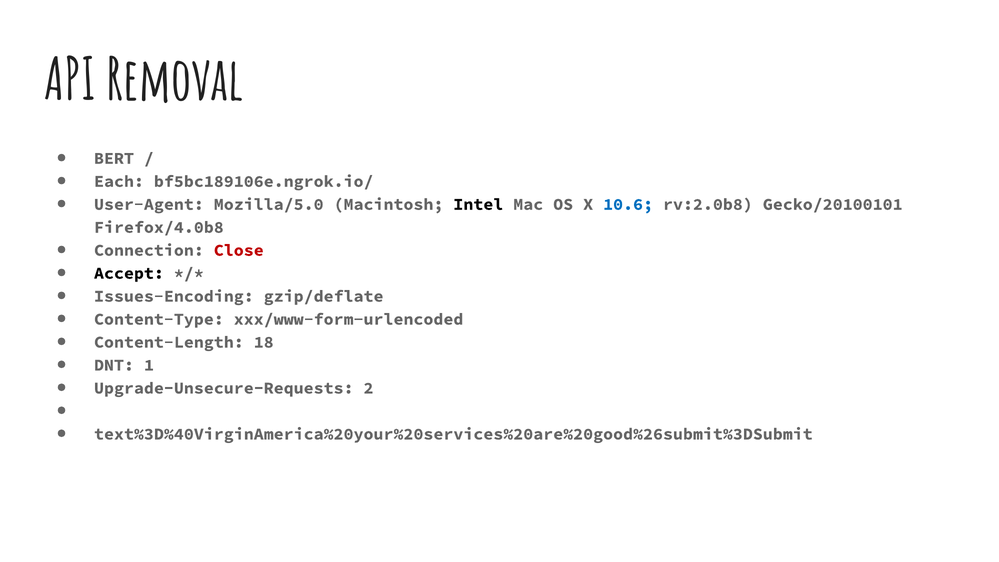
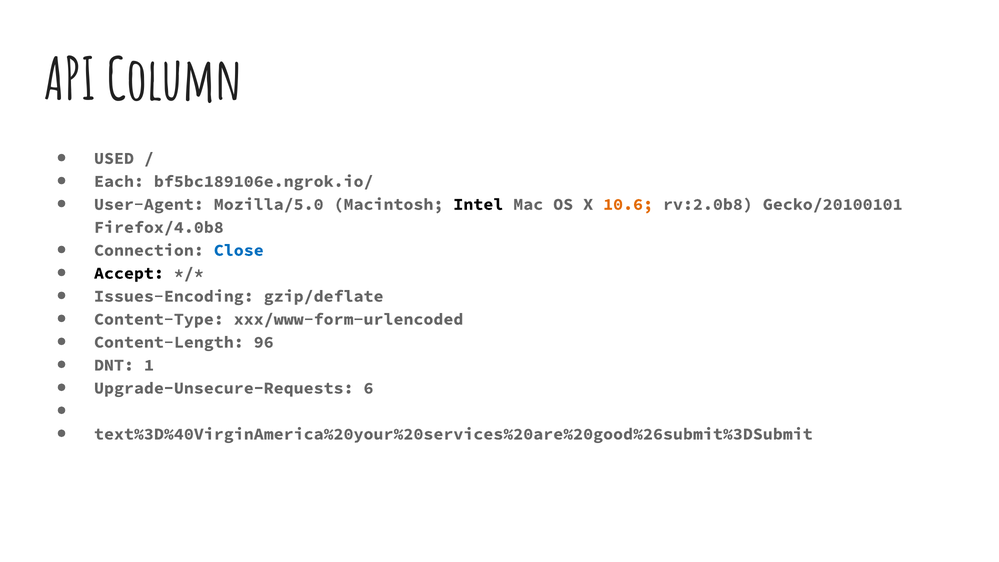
Removal: Removal -> Column (175, 81)
BERT: BERT -> USED (114, 158)
10.6 colour: blue -> orange (628, 204)
Close colour: red -> blue (239, 250)
18: 18 -> 96 (264, 342)
2: 2 -> 6 (369, 388)
